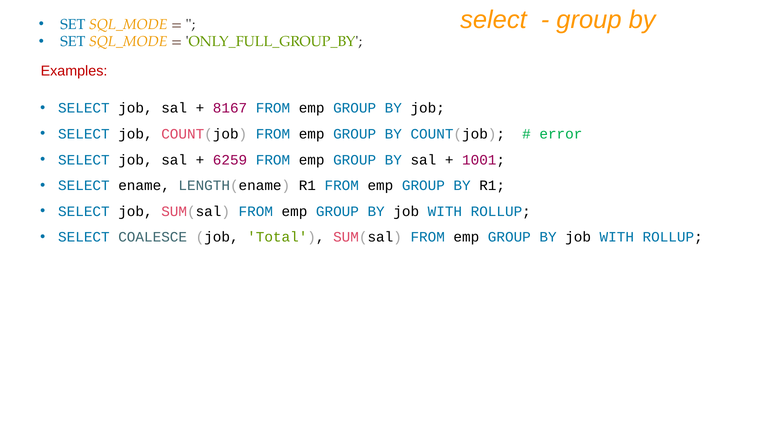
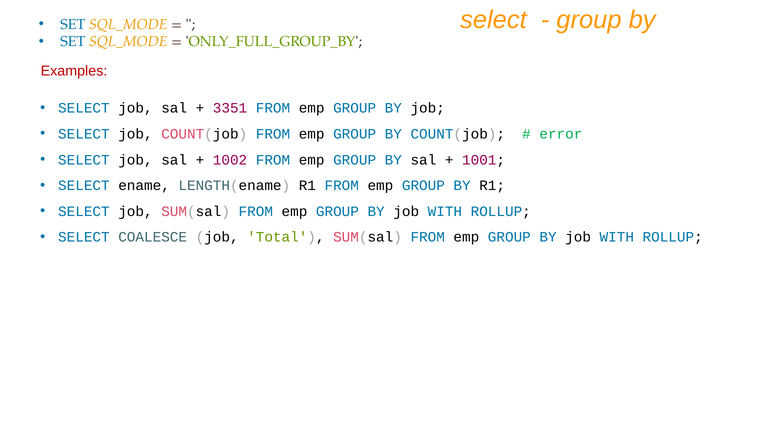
8167: 8167 -> 3351 (230, 108)
6259: 6259 -> 1002 (230, 160)
